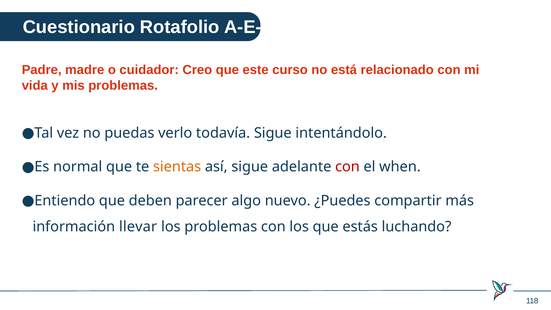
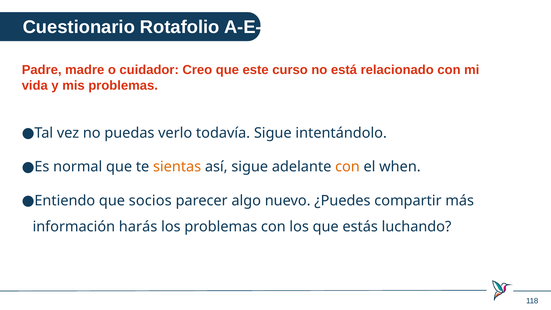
con colour: red -> orange (347, 167)
deben: deben -> socios (150, 201)
llevar: llevar -> harás (138, 227)
